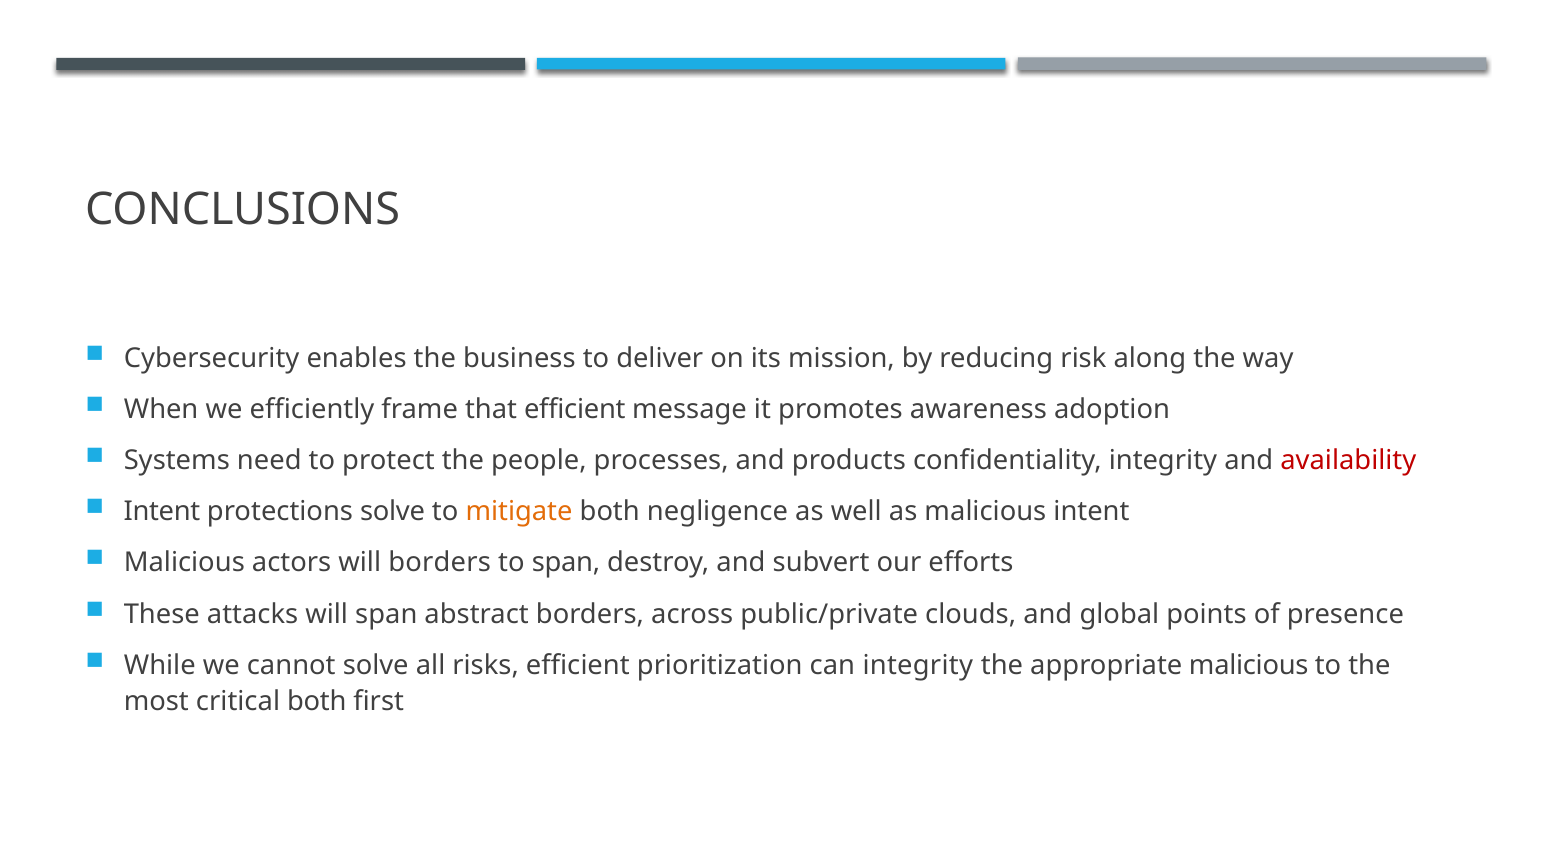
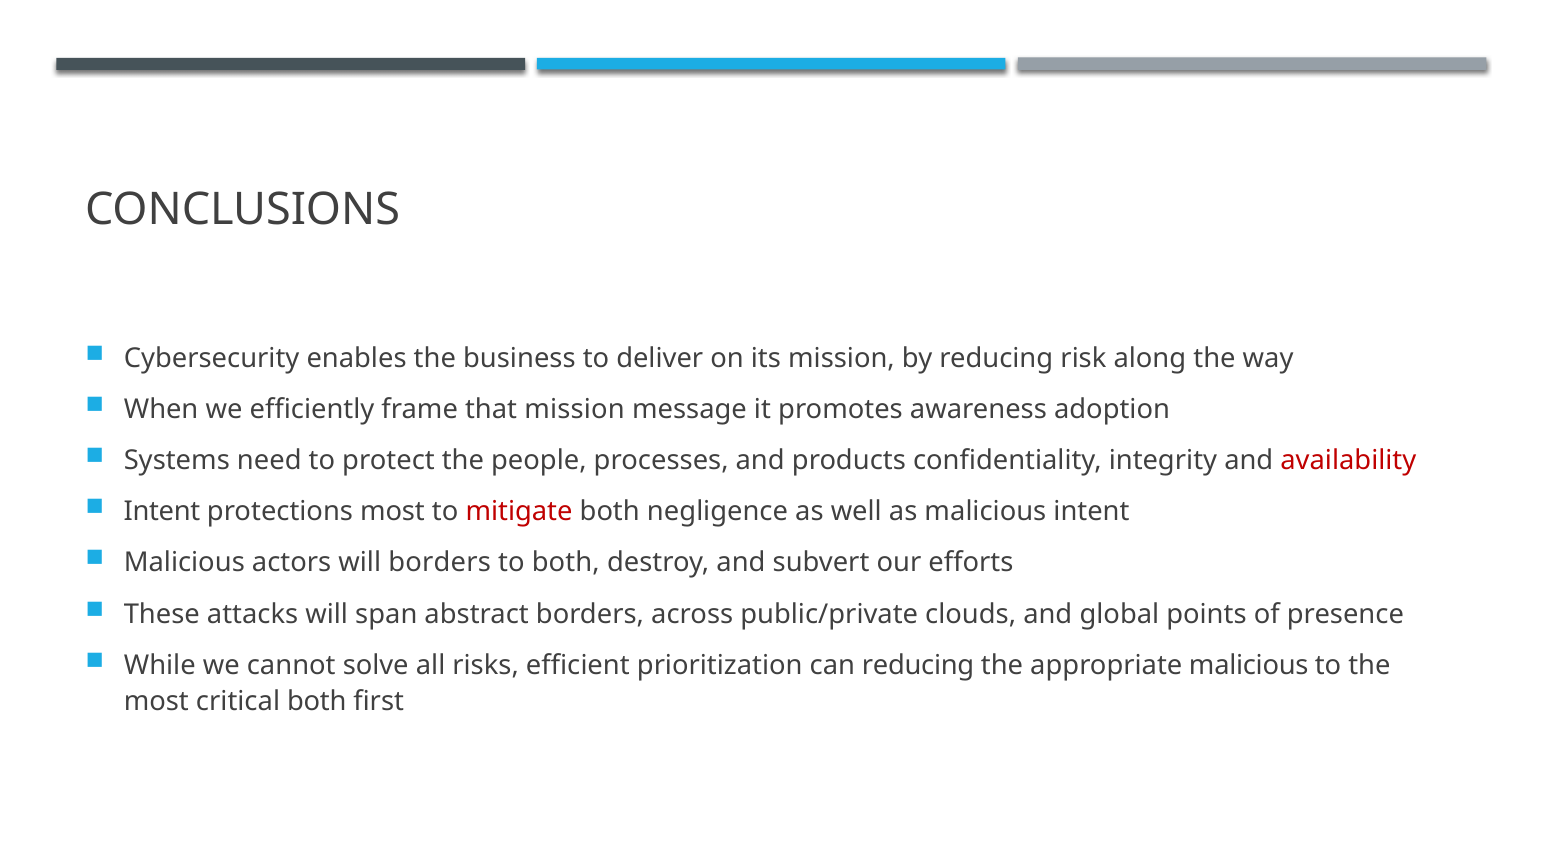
that efficient: efficient -> mission (575, 409)
protections solve: solve -> most (392, 512)
mitigate colour: orange -> red (519, 512)
to span: span -> both (566, 563)
can integrity: integrity -> reducing (918, 665)
